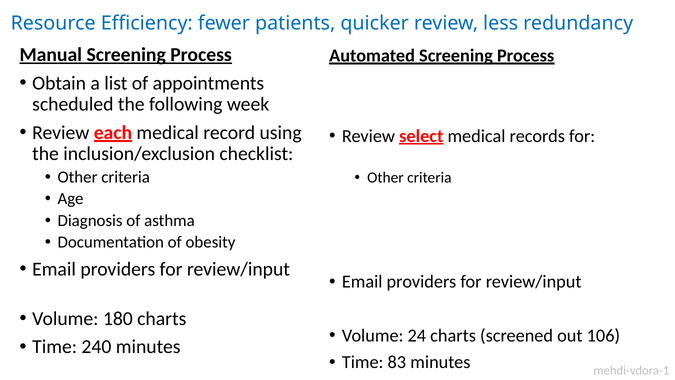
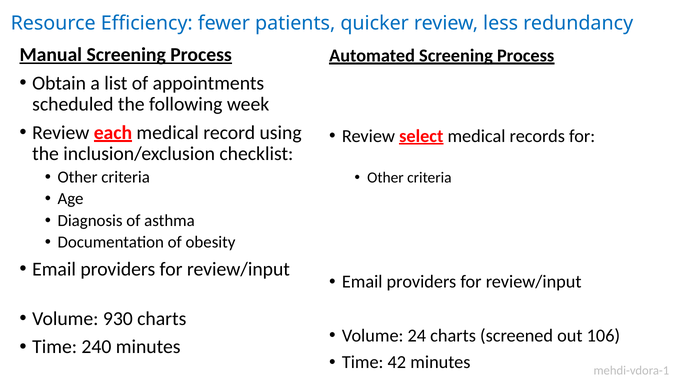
180: 180 -> 930 (118, 318)
83: 83 -> 42 (397, 362)
